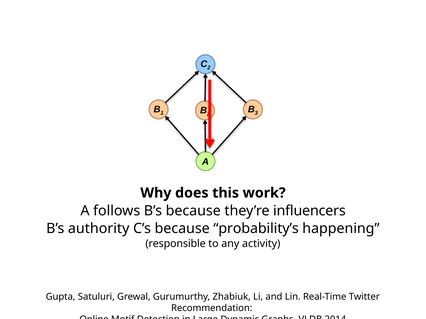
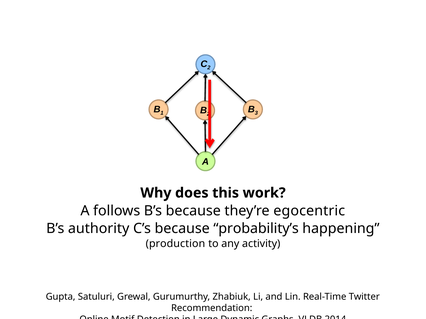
influencers: influencers -> egocentric (309, 211)
responsible: responsible -> production (175, 244)
